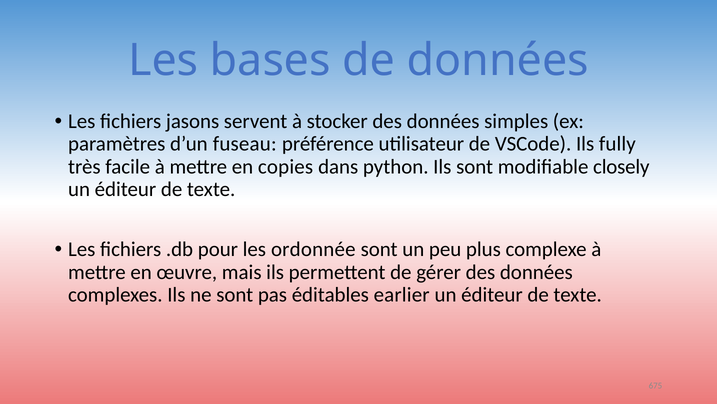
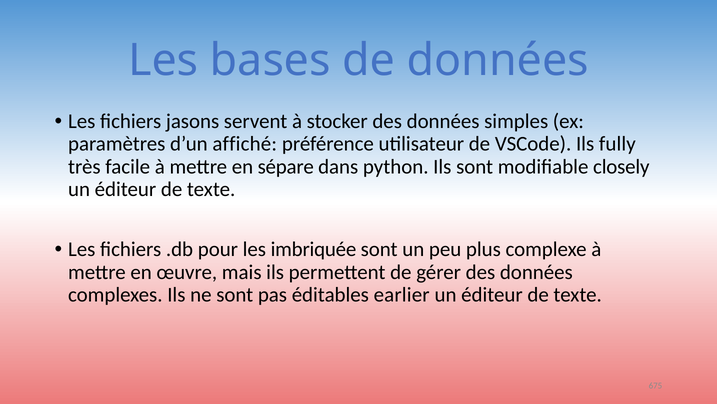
fuseau: fuseau -> affiché (245, 144)
copies: copies -> sépare (286, 166)
ordonnée: ordonnée -> imbriquée (313, 249)
